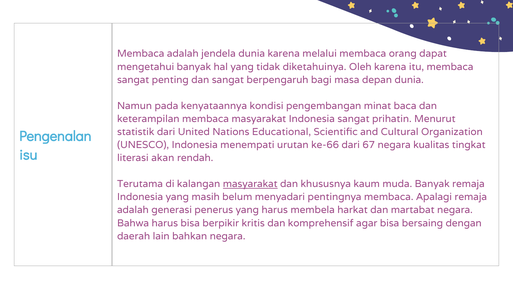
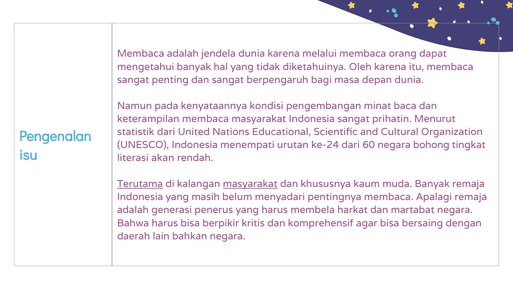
ke-66: ke-66 -> ke-24 (325, 145)
67: 67 -> 60 (369, 145)
kualitas: kualitas -> bohong (431, 145)
Terutama underline: none -> present (140, 184)
